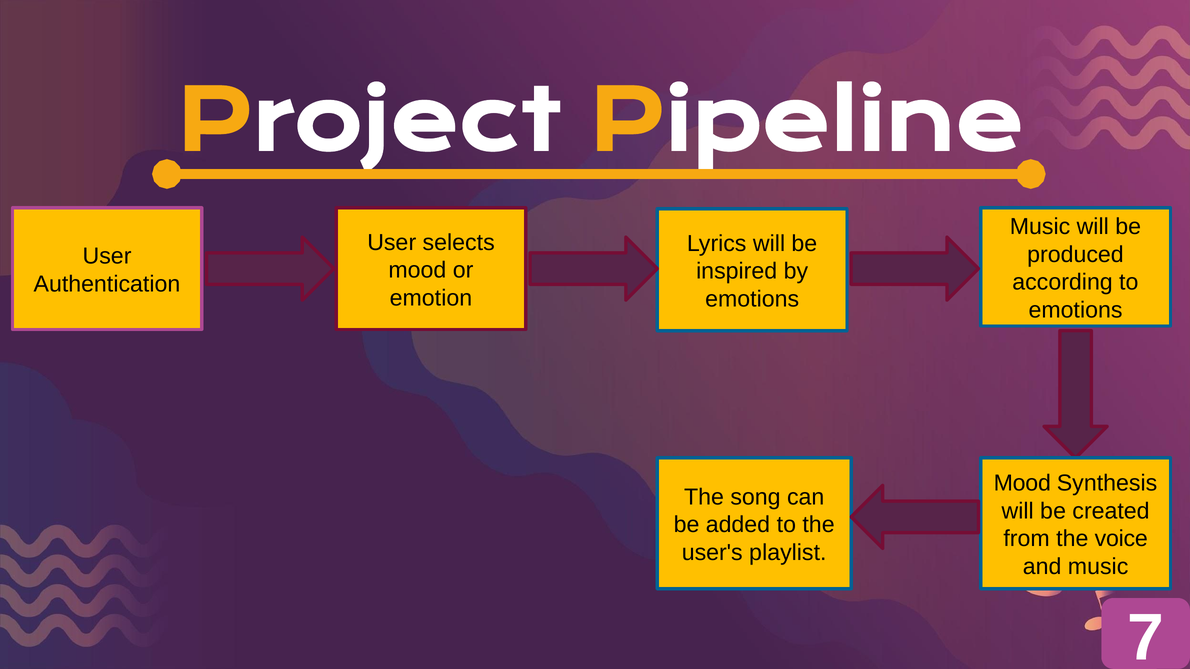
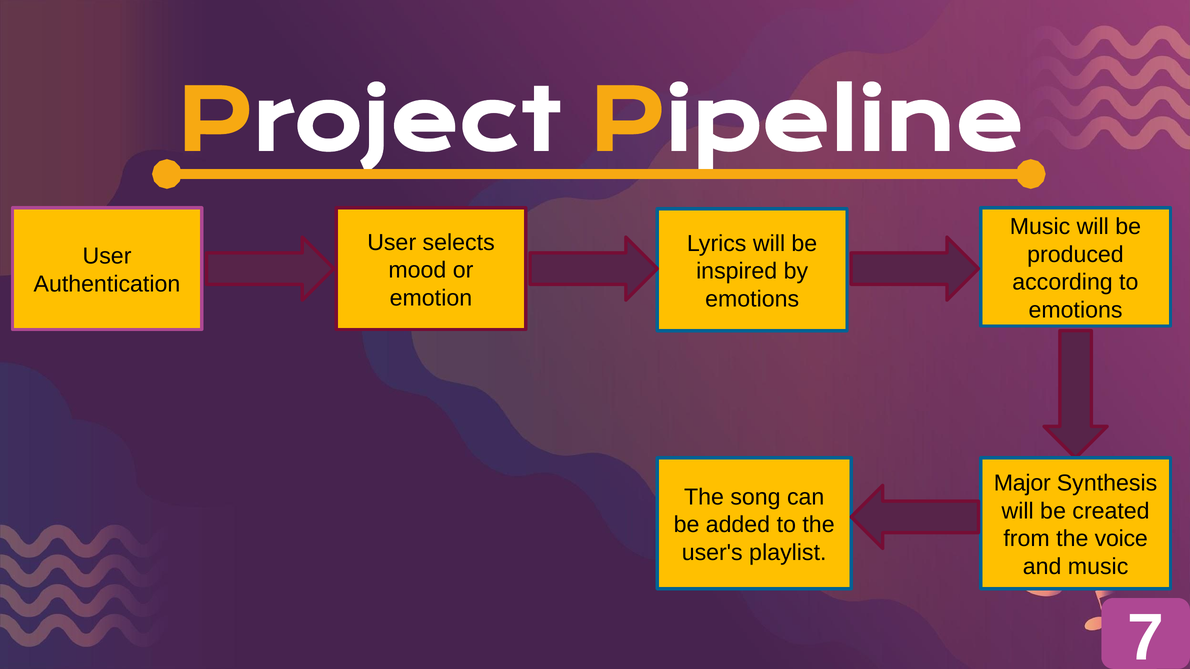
Mood: Mood -> Major (1022, 483)
